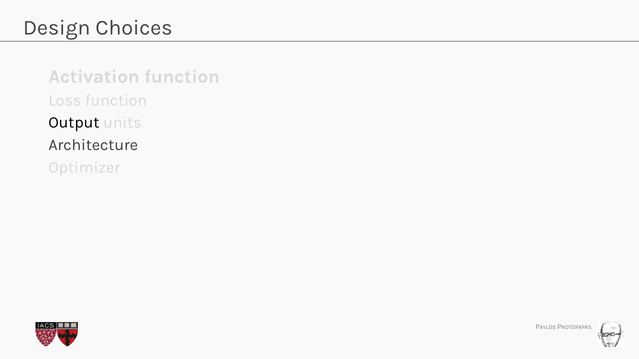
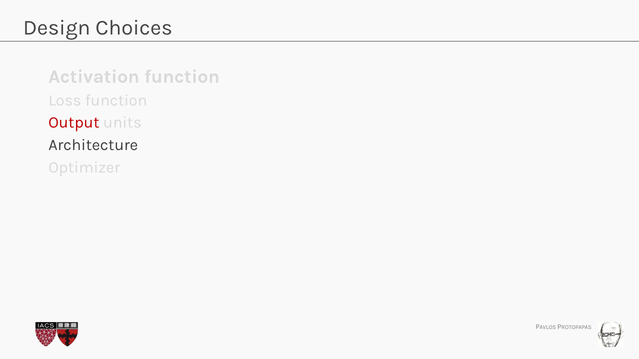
Output colour: black -> red (74, 123)
